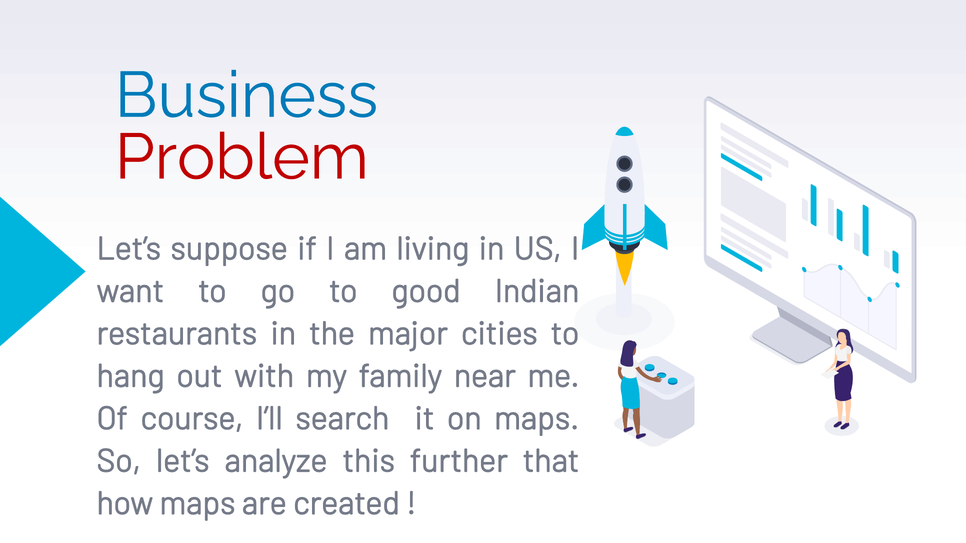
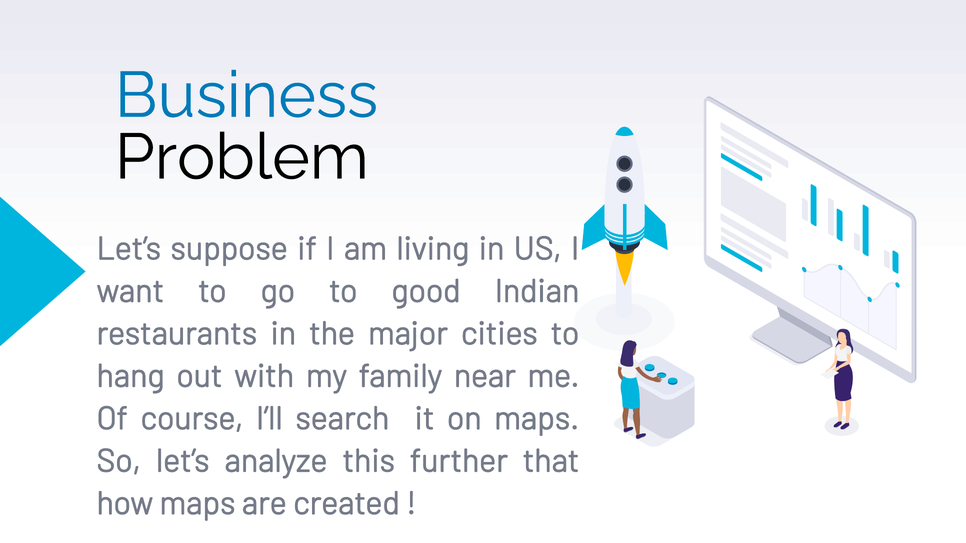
Problem colour: red -> black (242, 157)
